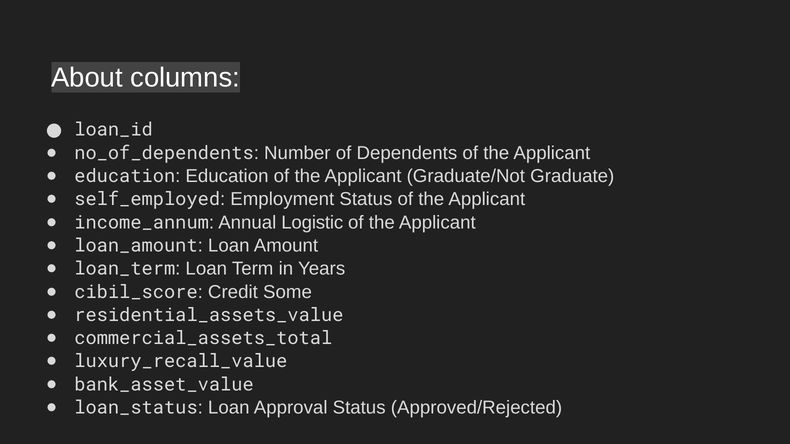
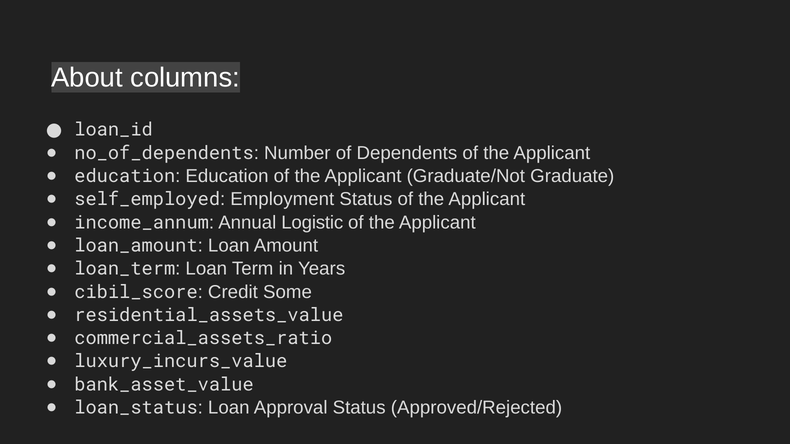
commercial_assets_total: commercial_assets_total -> commercial_assets_ratio (203, 338)
luxury_recall_value: luxury_recall_value -> luxury_incurs_value (181, 362)
